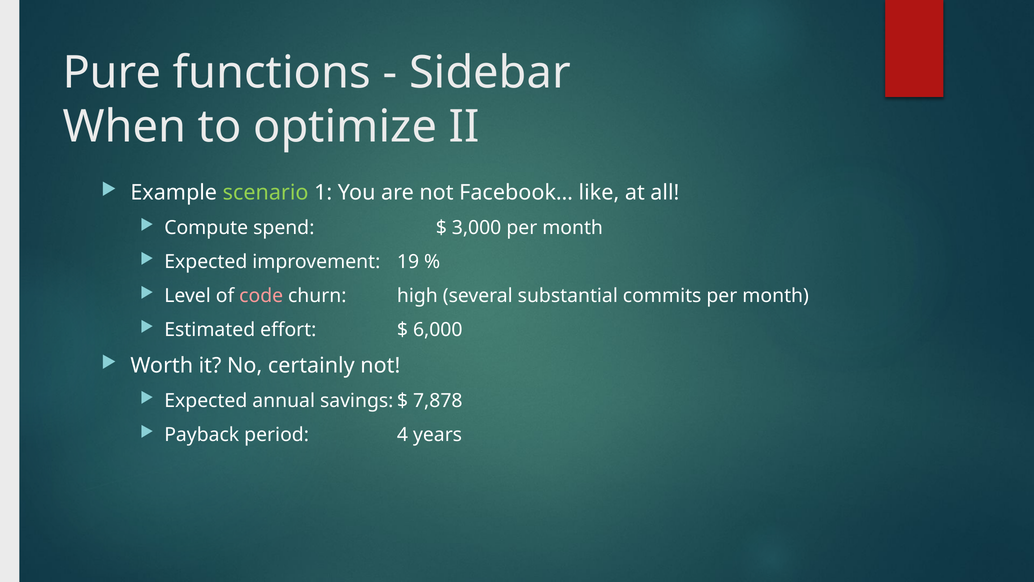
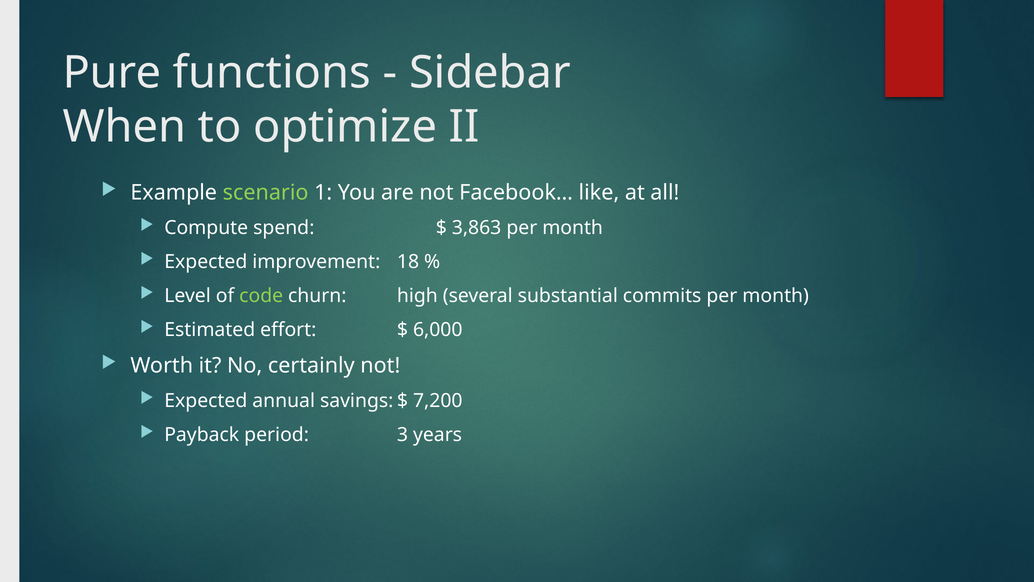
3,000: 3,000 -> 3,863 (477, 228)
19: 19 -> 18 (408, 262)
code colour: pink -> light green (261, 296)
7,878: 7,878 -> 7,200 (438, 400)
4: 4 -> 3 (403, 434)
